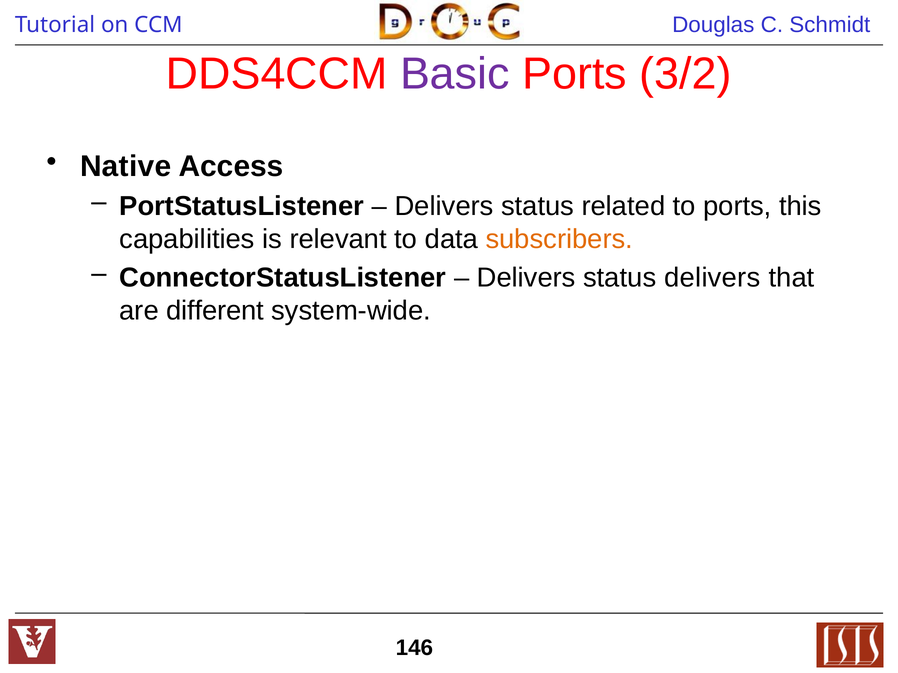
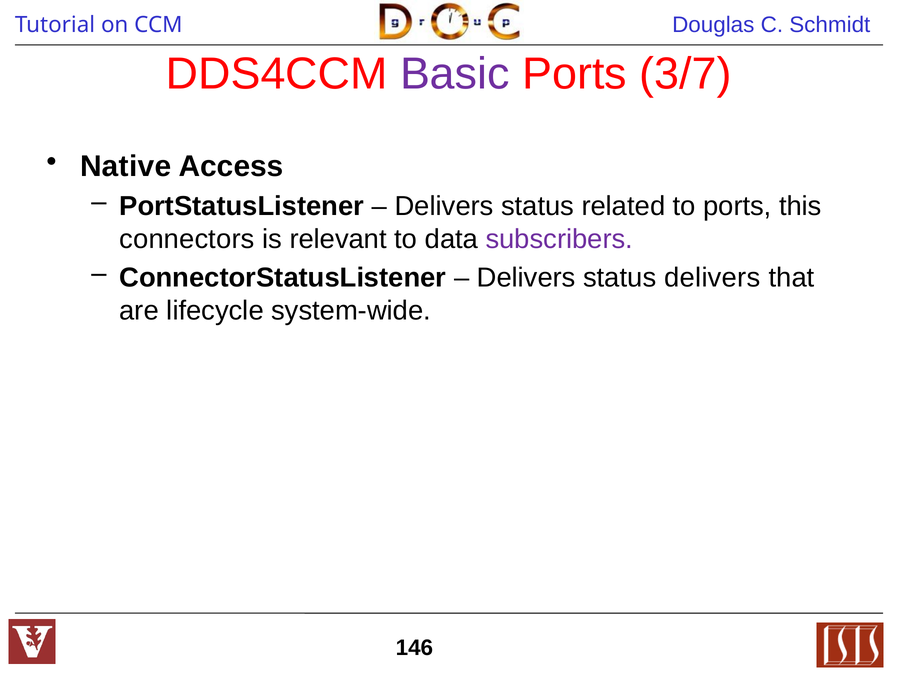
3/2: 3/2 -> 3/7 (686, 74)
capabilities: capabilities -> connectors (187, 239)
subscribers colour: orange -> purple (559, 239)
different: different -> lifecycle (215, 311)
